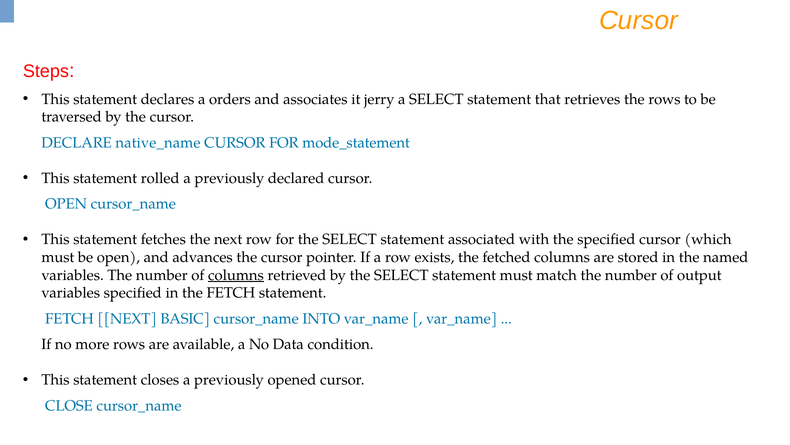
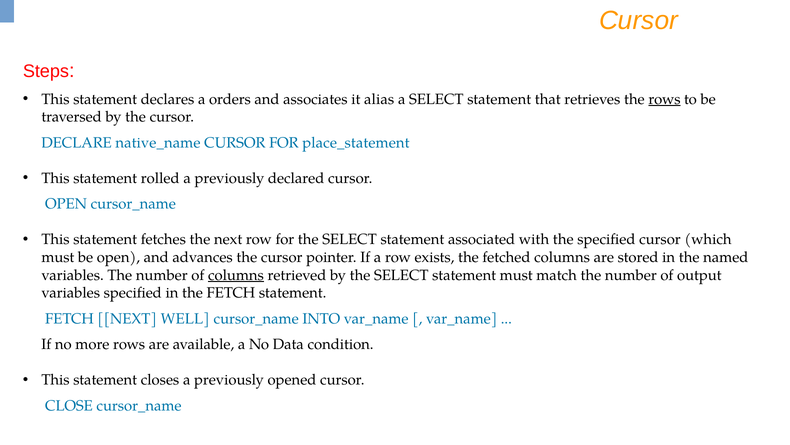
jerry: jerry -> alias (379, 99)
rows underline: none -> present (665, 99)
mode_statement: mode_statement -> place_statement (356, 142)
BASIC: BASIC -> WELL (185, 318)
